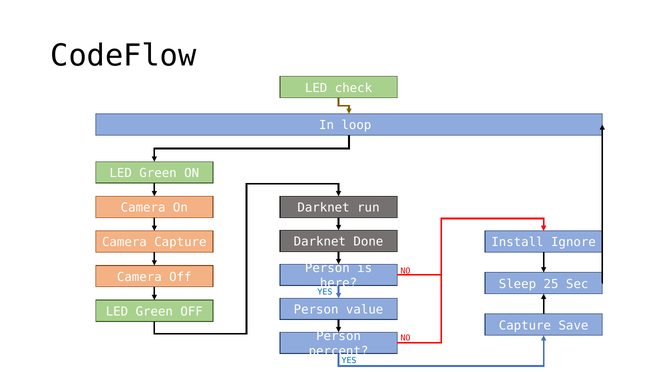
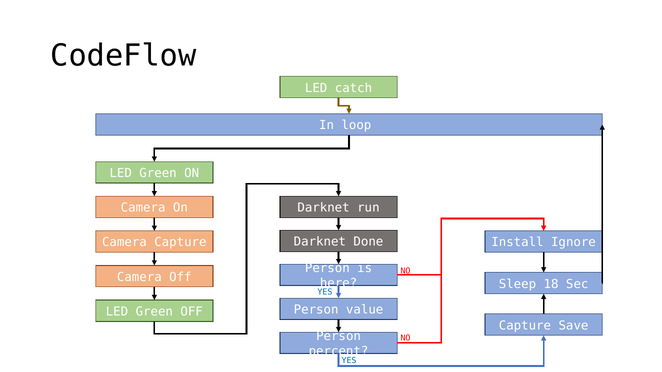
check: check -> catch (353, 88)
25: 25 -> 18 (551, 284)
